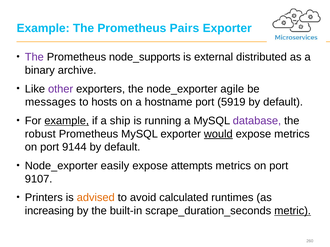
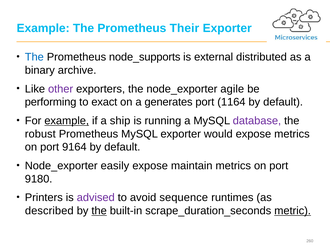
Pairs: Pairs -> Their (184, 28)
The colour: purple -> blue (34, 57)
messages: messages -> performing (51, 102)
hosts: hosts -> exact (104, 102)
hostname: hostname -> generates (169, 102)
5919: 5919 -> 1164 (231, 102)
would underline: present -> none (218, 134)
9144: 9144 -> 9164 (74, 147)
attempts: attempts -> maintain (192, 166)
9107: 9107 -> 9180 (39, 179)
advised colour: orange -> purple (96, 198)
calculated: calculated -> sequence (184, 198)
increasing: increasing -> described (49, 211)
the underline: none -> present (99, 211)
